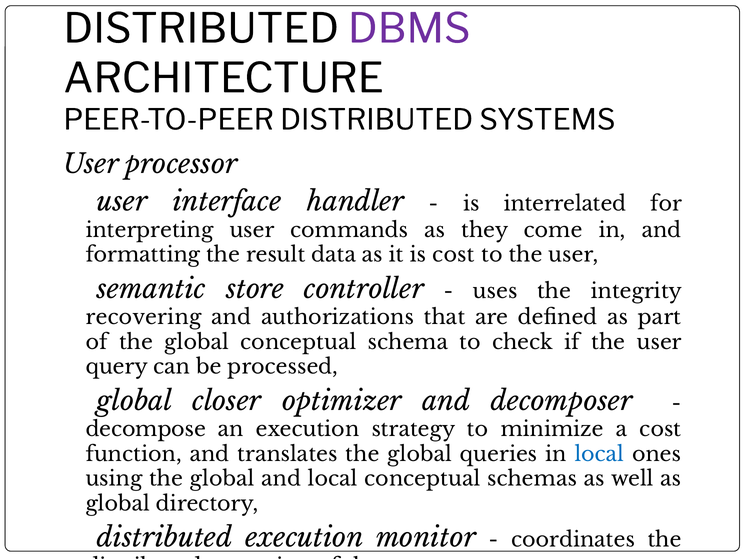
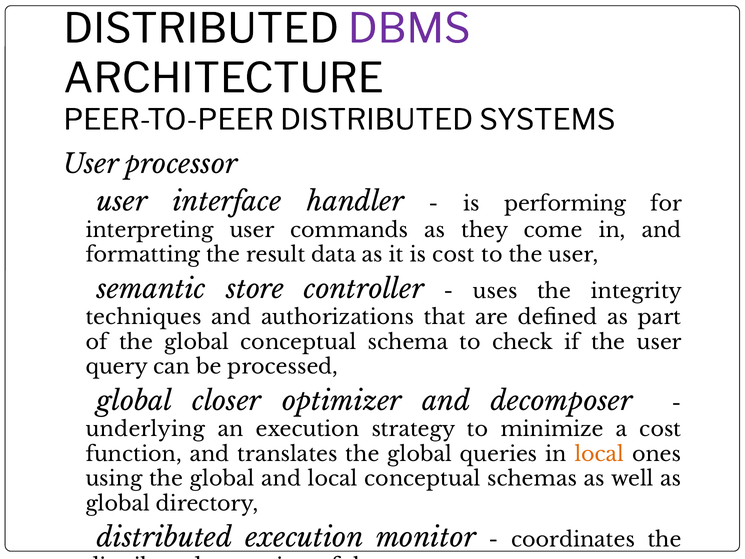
interrelated: interrelated -> performing (565, 204)
recovering: recovering -> techniques (144, 317)
decompose: decompose -> underlying (146, 429)
local colour: blue -> orange (599, 454)
